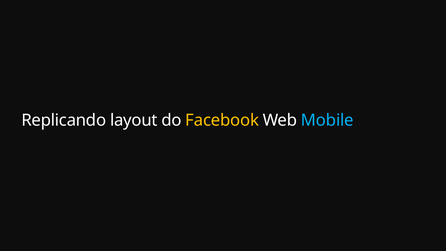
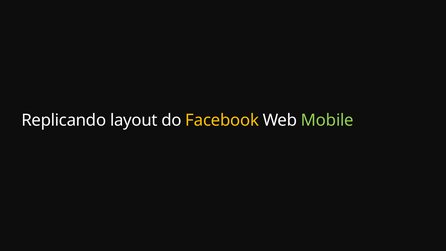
Mobile colour: light blue -> light green (327, 120)
